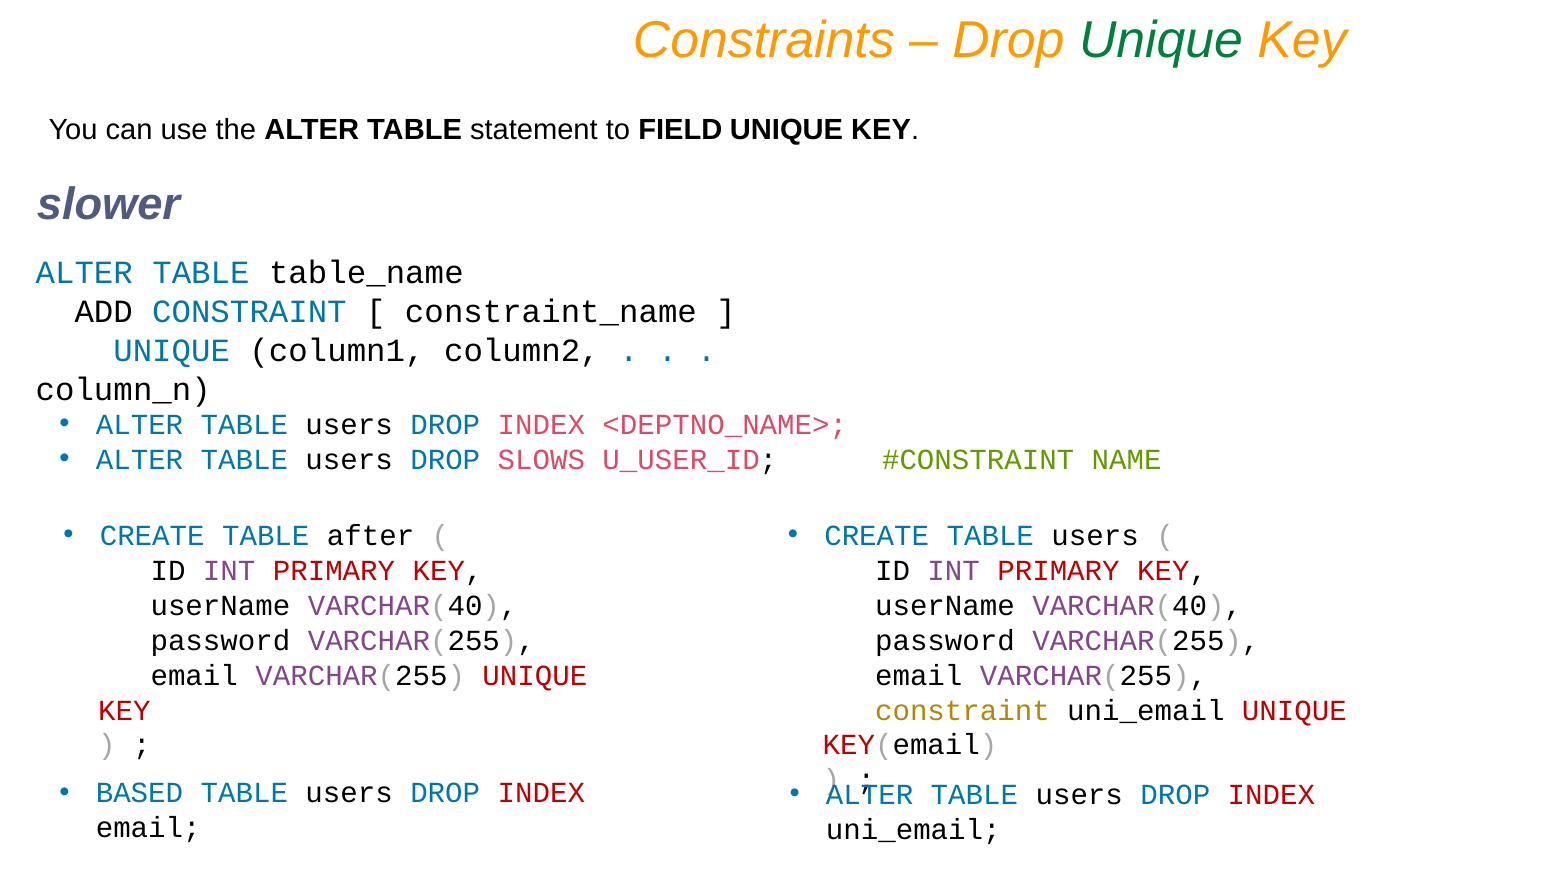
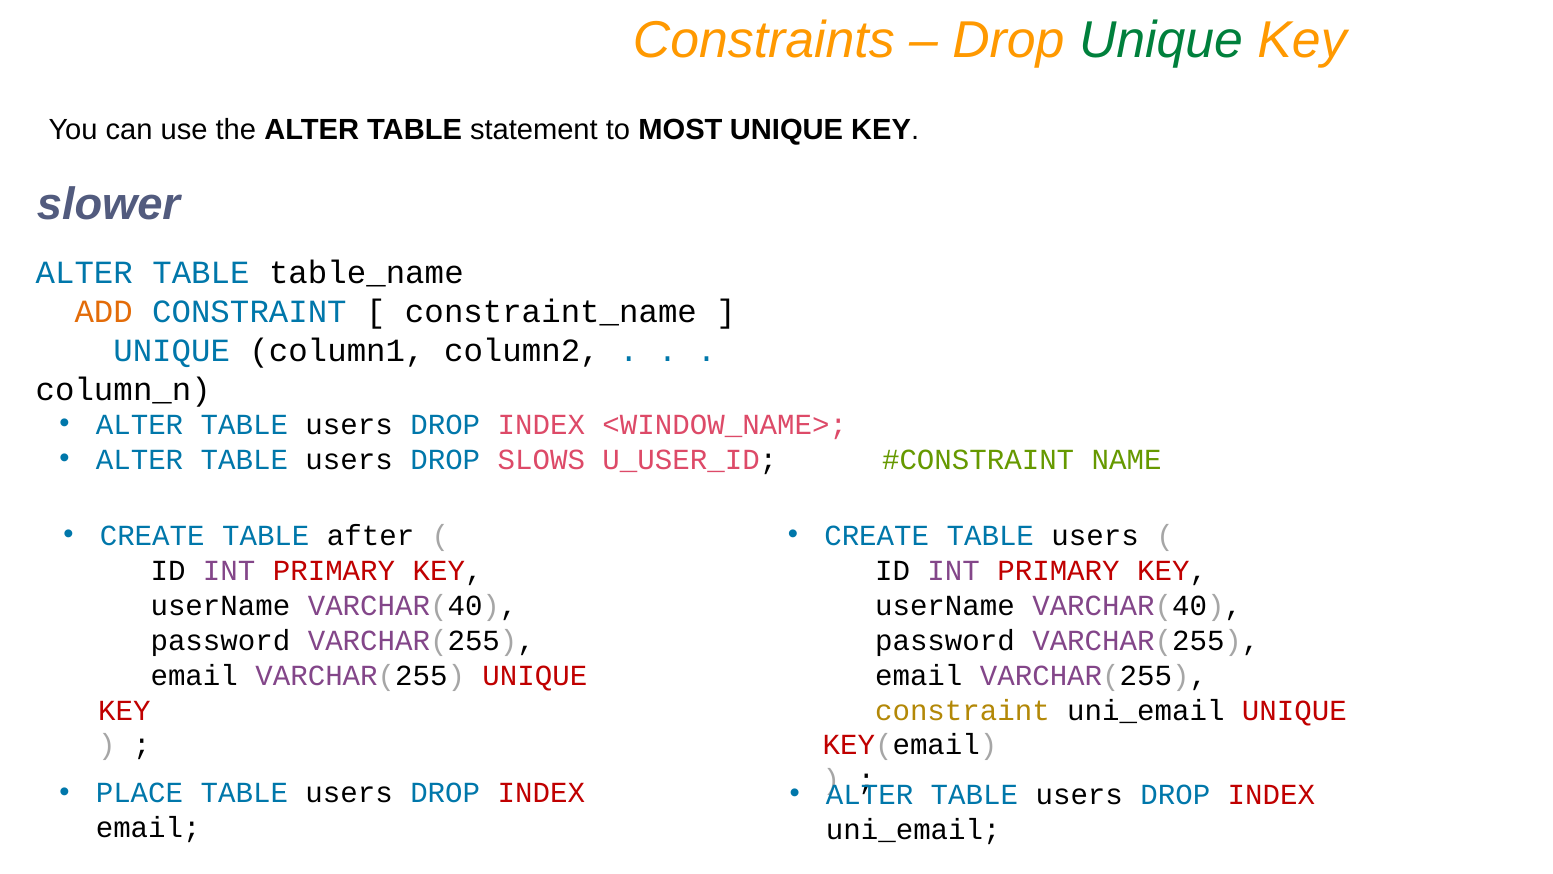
FIELD: FIELD -> MOST (680, 129)
ADD colour: black -> orange (104, 312)
<DEPTNO_NAME>: <DEPTNO_NAME> -> <WINDOW_NAME> (725, 424)
BASED: BASED -> PLACE (139, 793)
